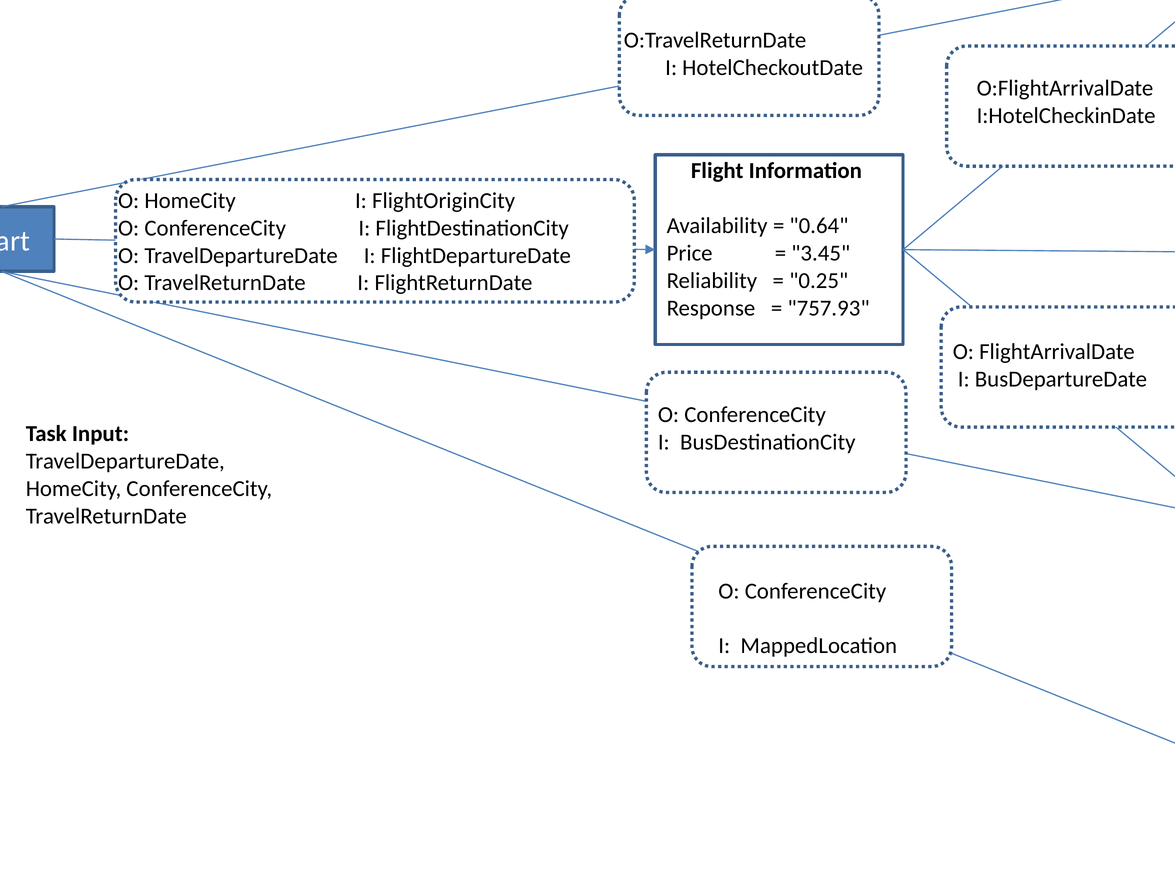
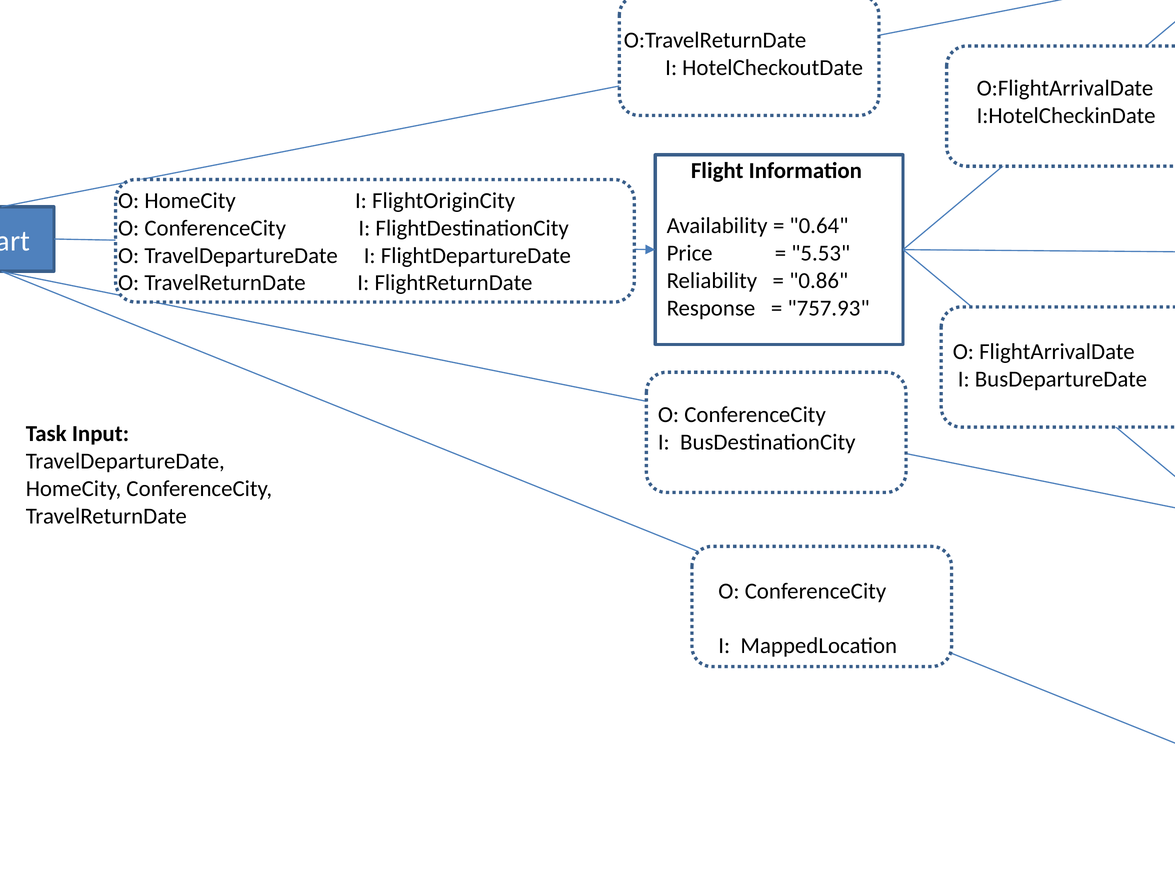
3.45: 3.45 -> 5.53 (821, 253)
0.25: 0.25 -> 0.86 (819, 281)
